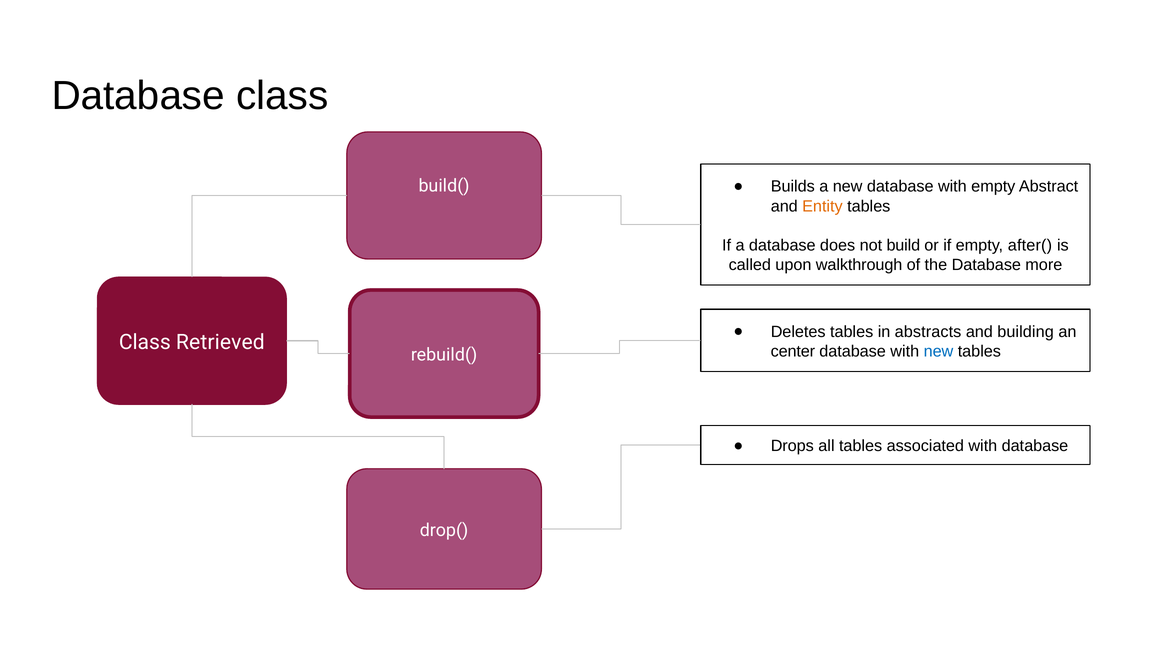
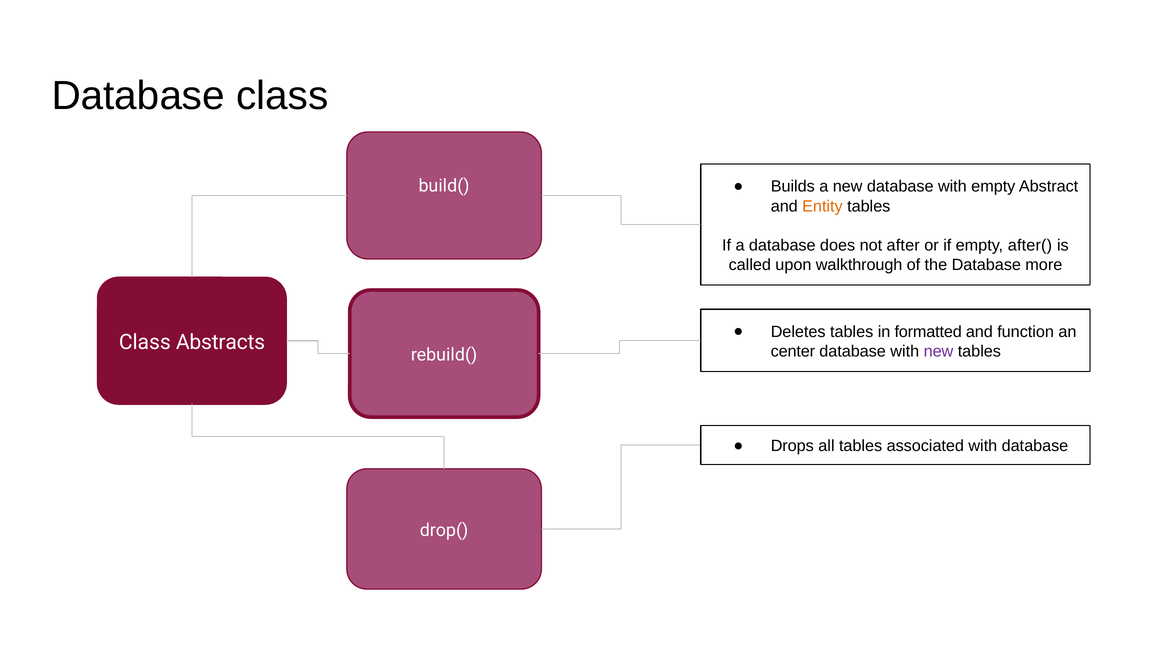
build: build -> after (903, 245)
abstracts: abstracts -> formatted (928, 332)
building: building -> function (1026, 332)
Retrieved: Retrieved -> Abstracts (221, 342)
new colour: blue -> purple (938, 351)
